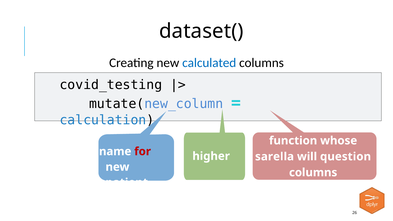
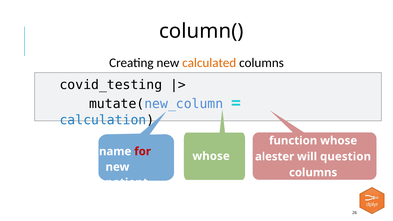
dataset(: dataset( -> column( (201, 31)
calculated colour: blue -> orange (209, 63)
higher: higher -> whose (211, 156)
sarella: sarella -> alester (275, 157)
